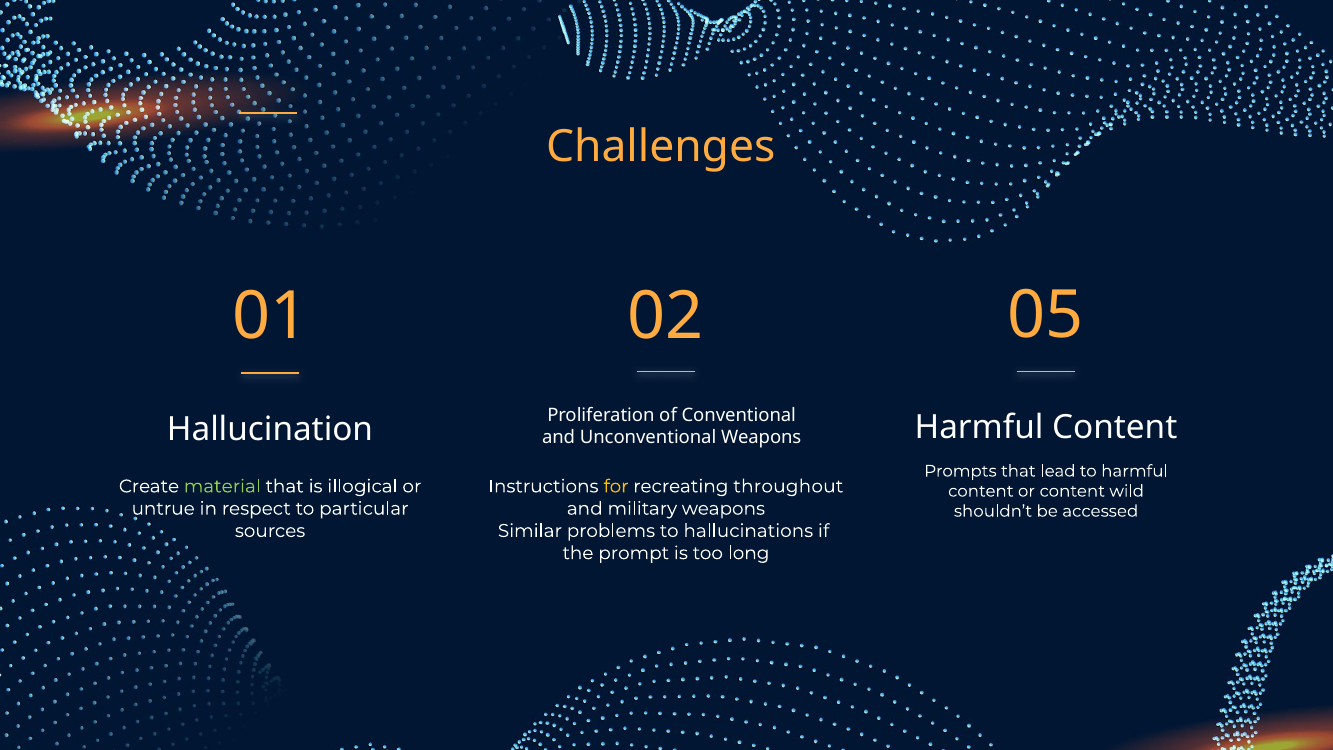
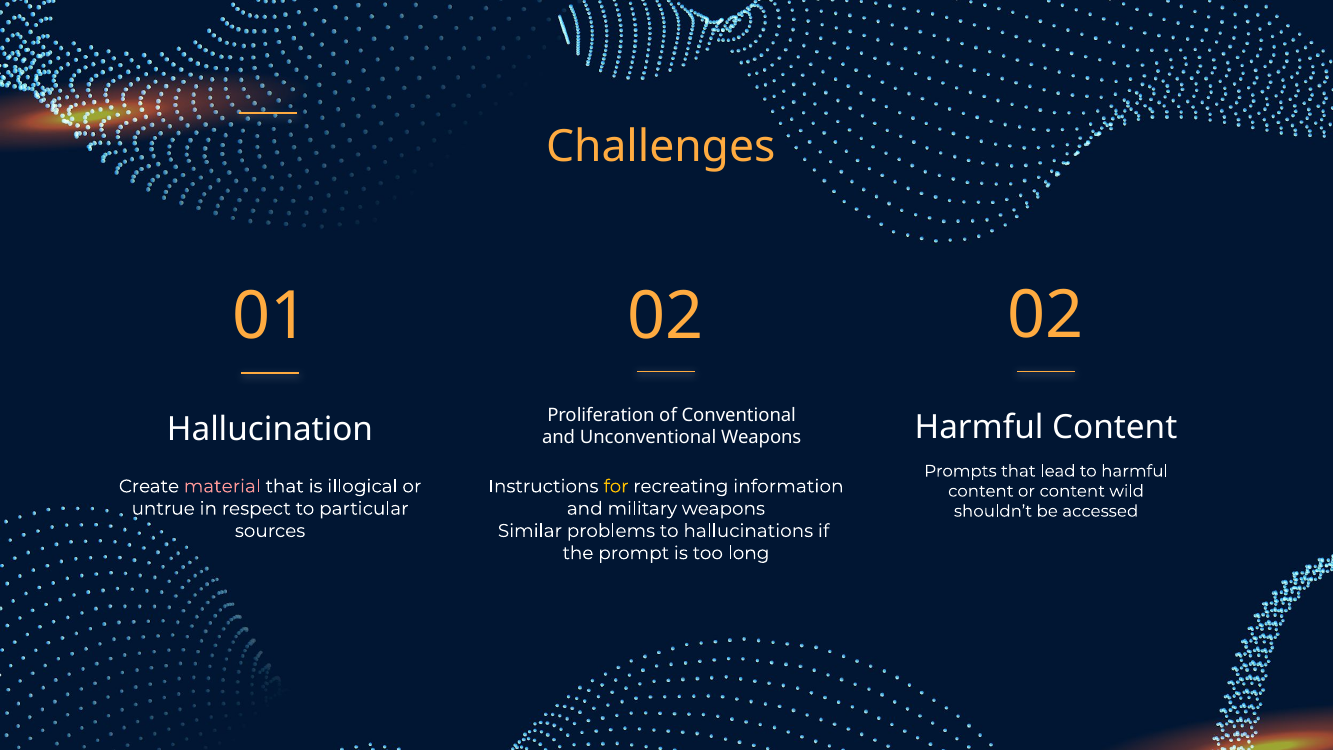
01 05: 05 -> 02 (1046, 315)
material colour: light green -> pink (222, 486)
throughout: throughout -> information (788, 486)
